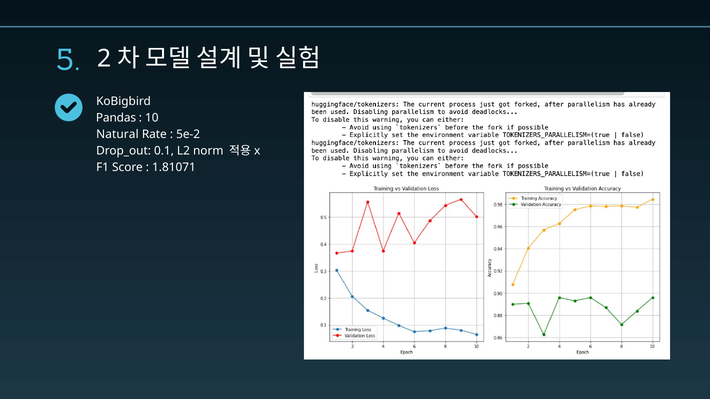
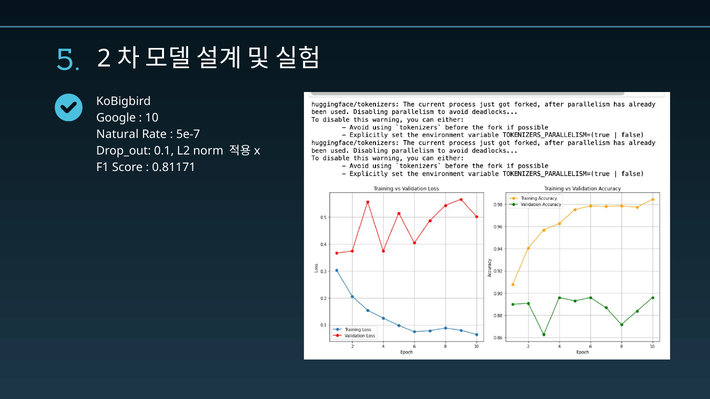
Pandas: Pandas -> Google (116, 118)
5e-2: 5e-2 -> 5e-7 (188, 134)
1.81071: 1.81071 -> 0.81171 (174, 168)
